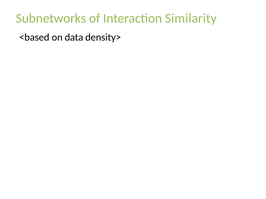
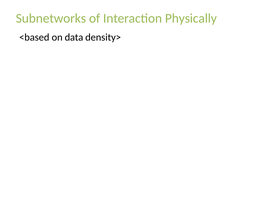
Similarity: Similarity -> Physically (191, 18)
